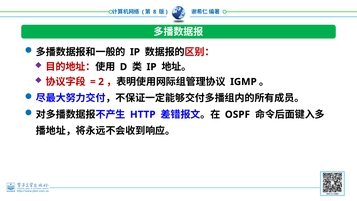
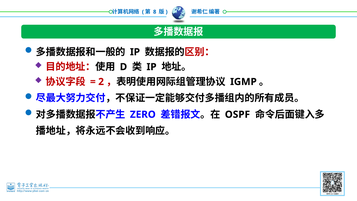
HTTP: HTTP -> ZERO (143, 114)
